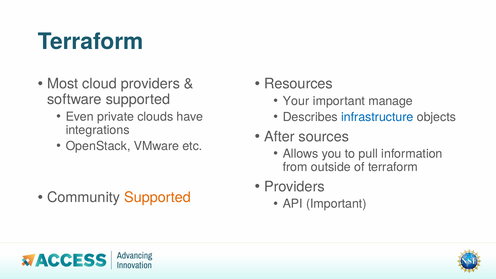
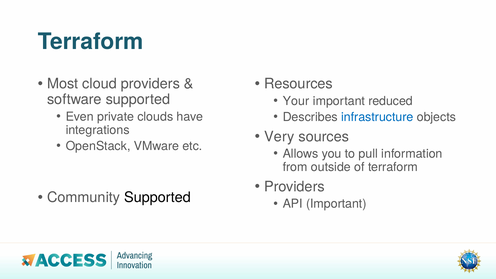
manage: manage -> reduced (391, 101)
After: After -> Very (279, 137)
Supported colour: orange -> black (157, 198)
